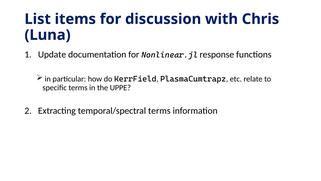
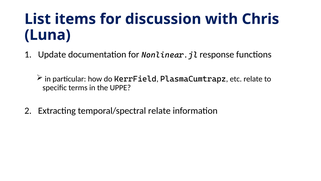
temporal/spectral terms: terms -> relate (159, 111)
